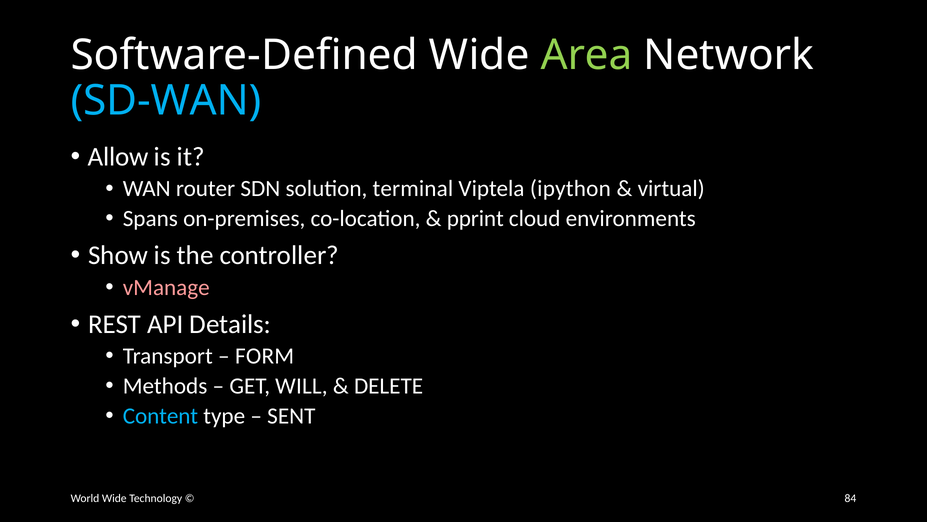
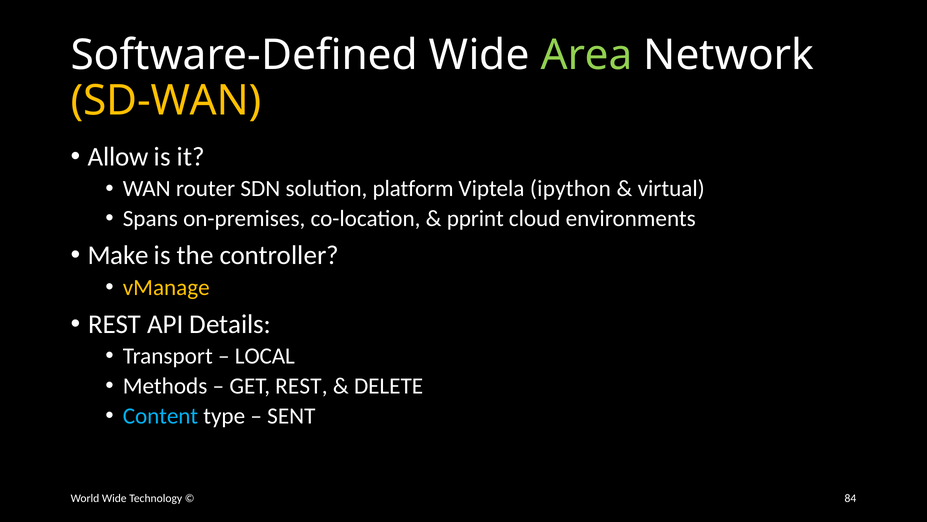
SD-WAN colour: light blue -> yellow (166, 101)
terminal: terminal -> platform (413, 189)
Show: Show -> Make (118, 255)
vManage colour: pink -> yellow (166, 287)
FORM: FORM -> LOCAL (265, 356)
GET WILL: WILL -> REST (301, 386)
